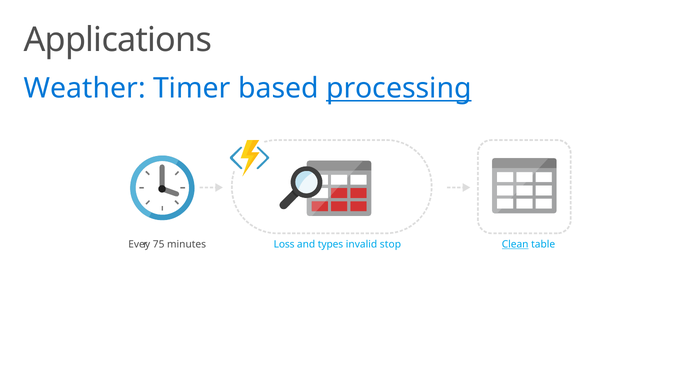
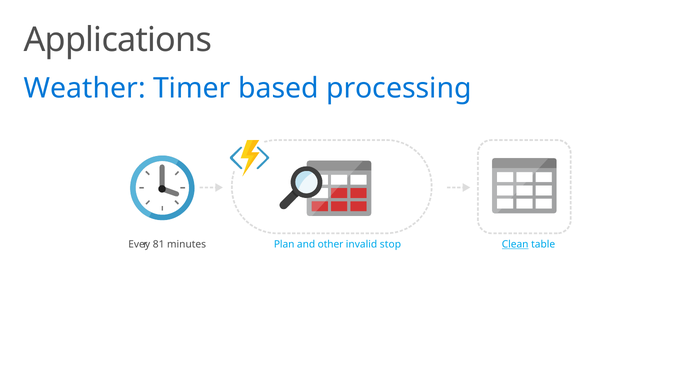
processing underline: present -> none (399, 88)
75: 75 -> 81 (159, 244)
Loss: Loss -> Plan (284, 244)
types: types -> other (331, 244)
